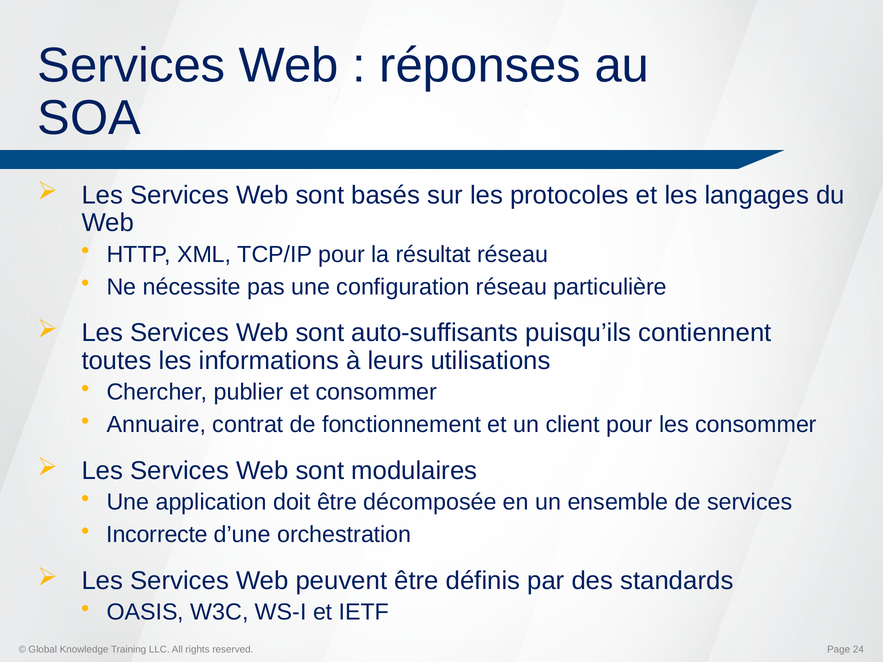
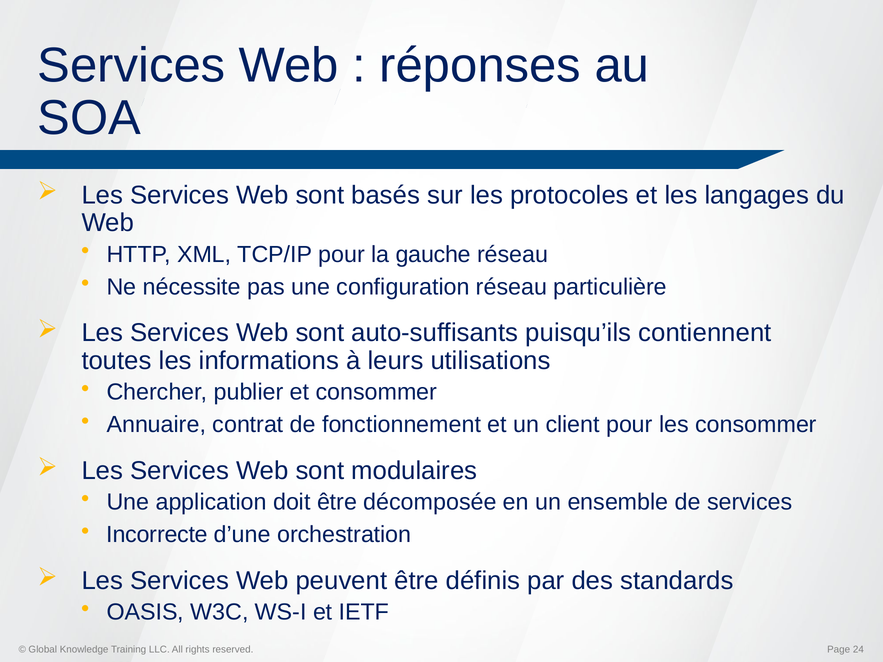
résultat: résultat -> gauche (433, 255)
